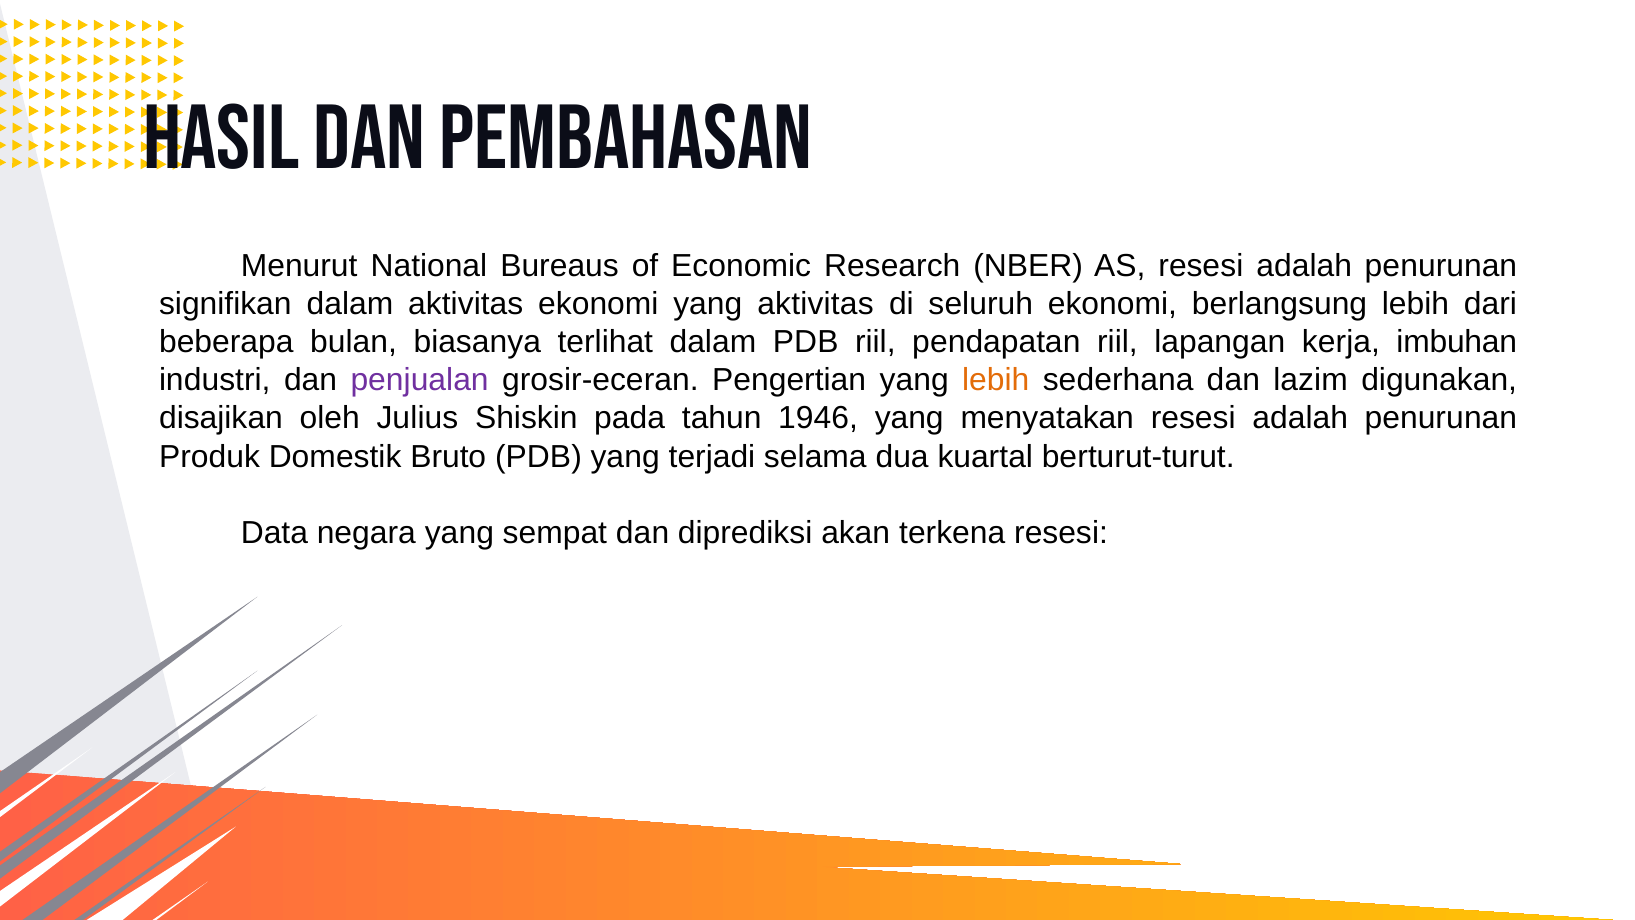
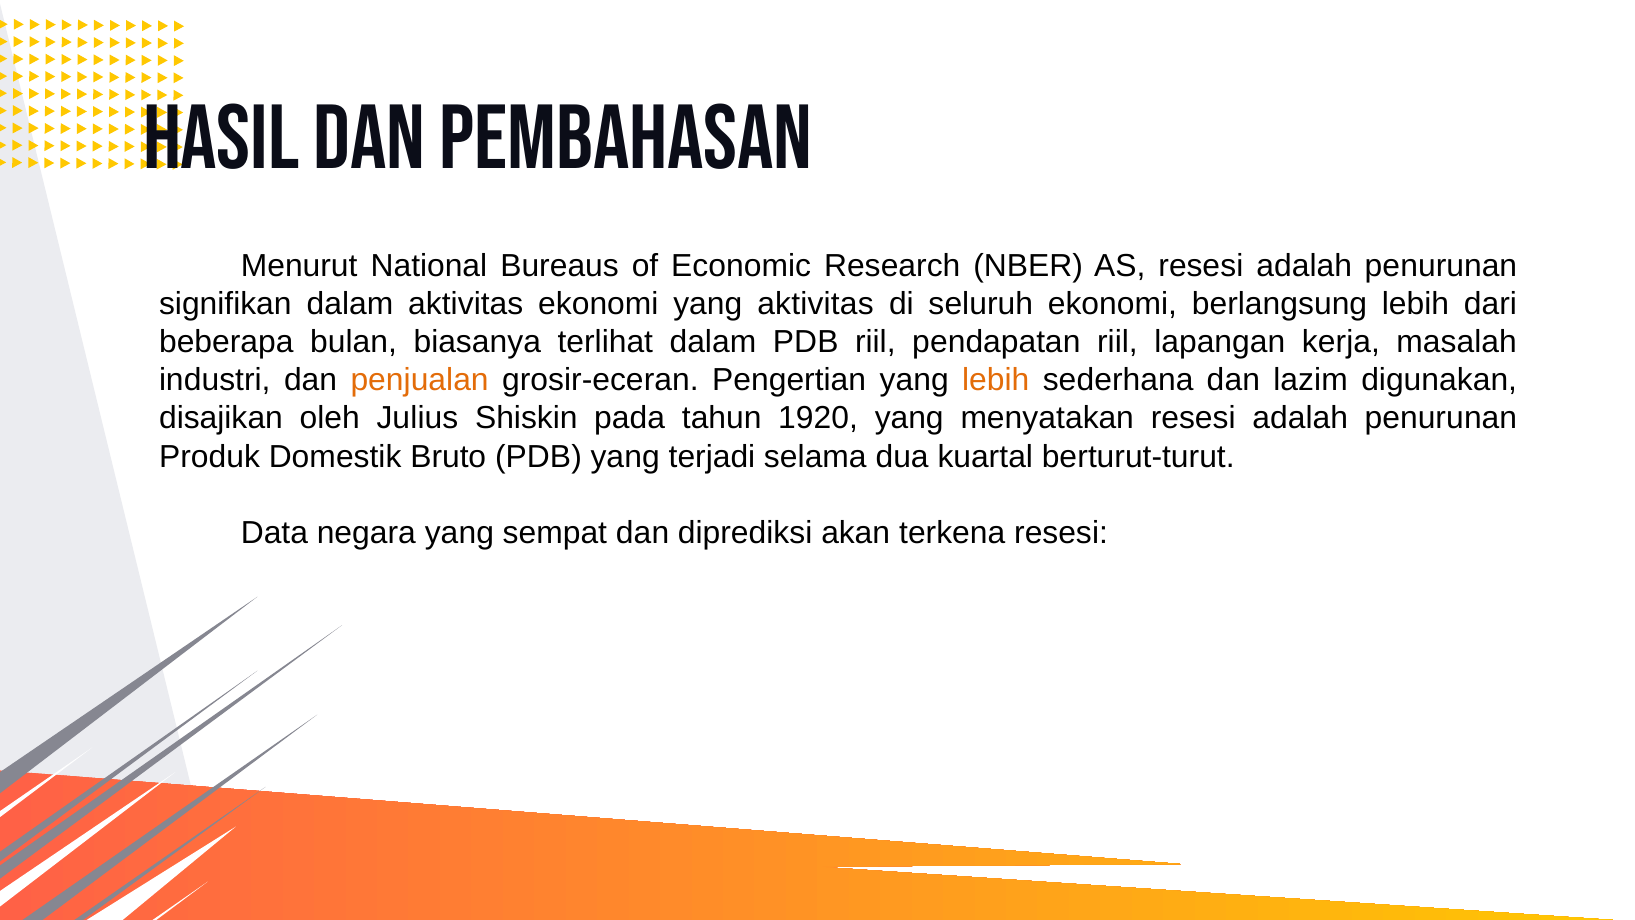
imbuhan: imbuhan -> masalah (1457, 342)
penjualan colour: purple -> orange (420, 380)
1946: 1946 -> 1920 (818, 418)
